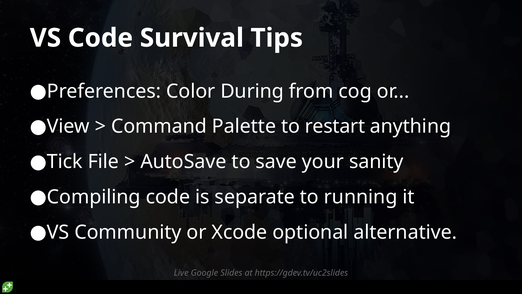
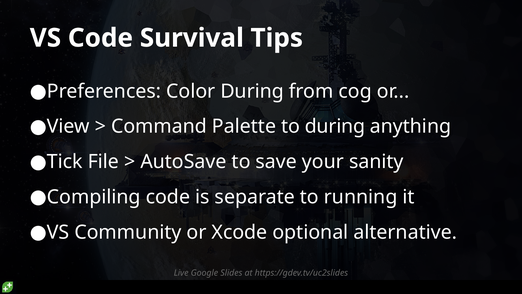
to restart: restart -> during (335, 126)
